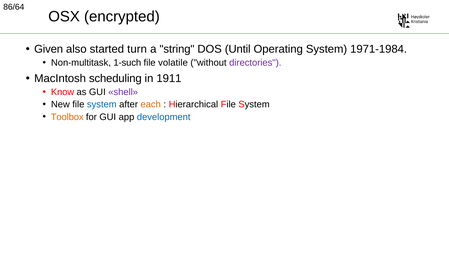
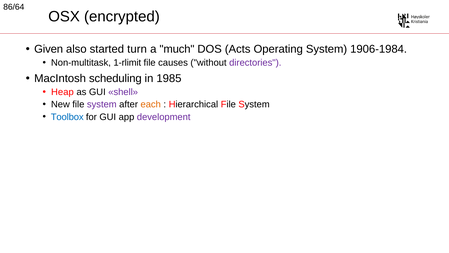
string: string -> much (177, 49)
Until: Until -> Acts (238, 49)
1971-1984: 1971-1984 -> 1906-1984 (379, 49)
1-such: 1-such -> 1-rlimit (127, 63)
volatile: volatile -> causes (173, 63)
1911: 1911 -> 1985 (169, 78)
Know: Know -> Heap (62, 92)
system colour: blue -> purple (102, 104)
Toolbox colour: orange -> blue (67, 117)
development colour: blue -> purple (164, 117)
